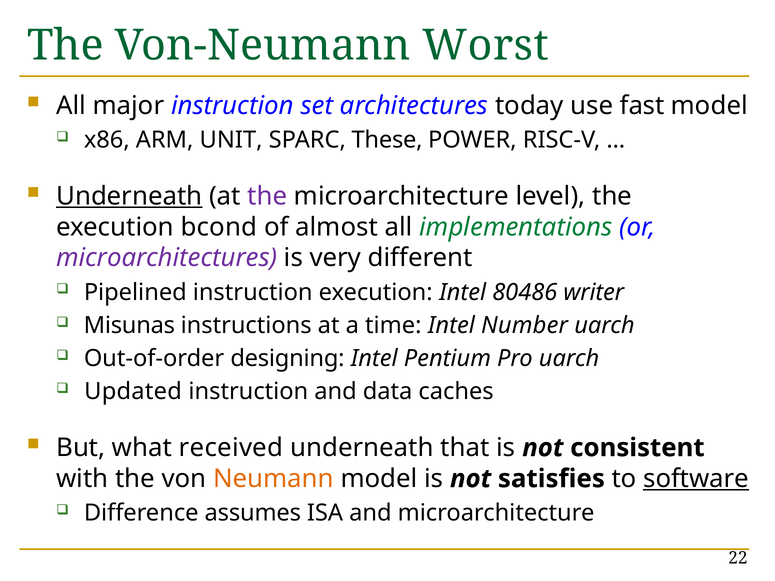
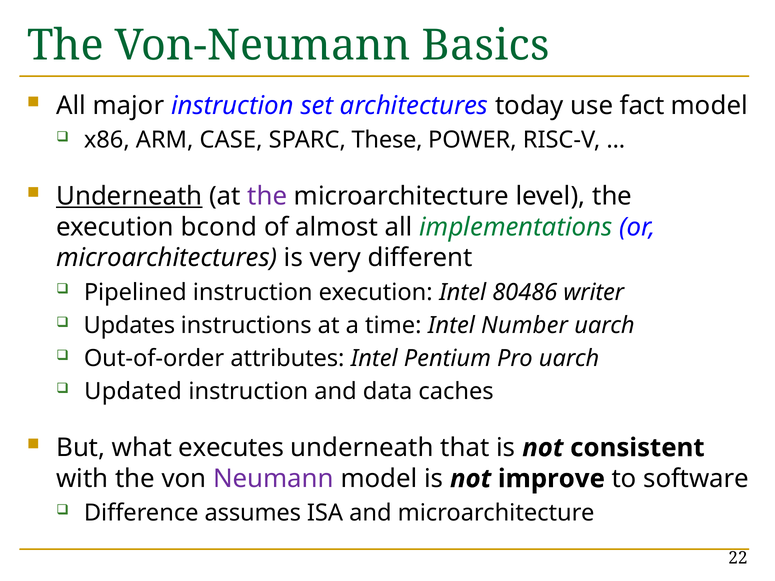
Worst: Worst -> Basics (486, 46)
fast: fast -> fact (642, 106)
UNIT: UNIT -> CASE (231, 140)
microarchitectures colour: purple -> black (167, 258)
Misunas: Misunas -> Updates (129, 325)
designing: designing -> attributes (287, 359)
received: received -> executes (231, 448)
Neumann colour: orange -> purple (273, 479)
satisfies: satisfies -> improve (551, 479)
software underline: present -> none (696, 479)
